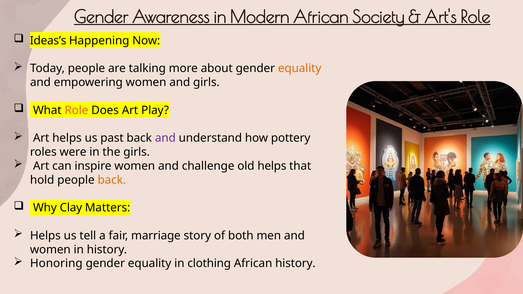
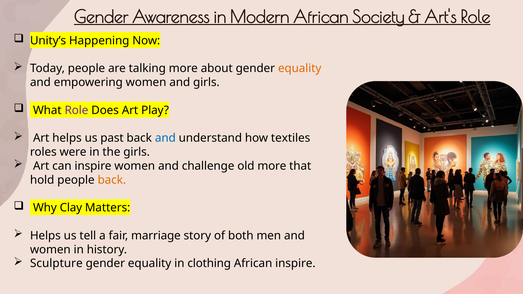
Ideas’s: Ideas’s -> Unity’s (48, 41)
Role colour: orange -> purple (76, 110)
and colour: purple -> blue (165, 138)
pottery: pottery -> textiles (291, 138)
old helps: helps -> more (272, 166)
Honoring: Honoring -> Sculpture (56, 264)
African history: history -> inspire (295, 264)
